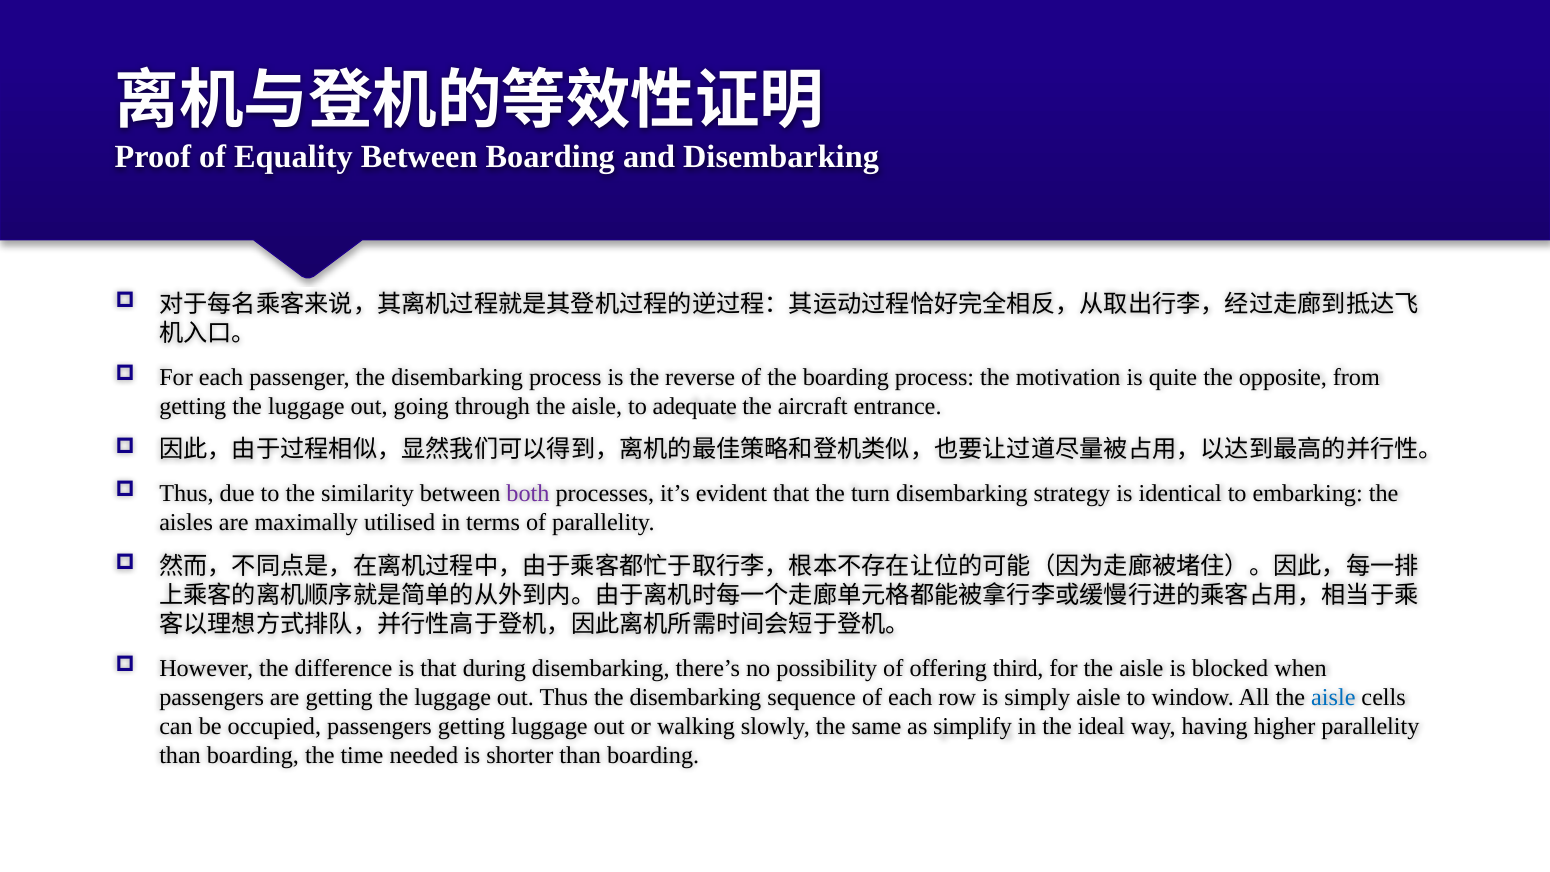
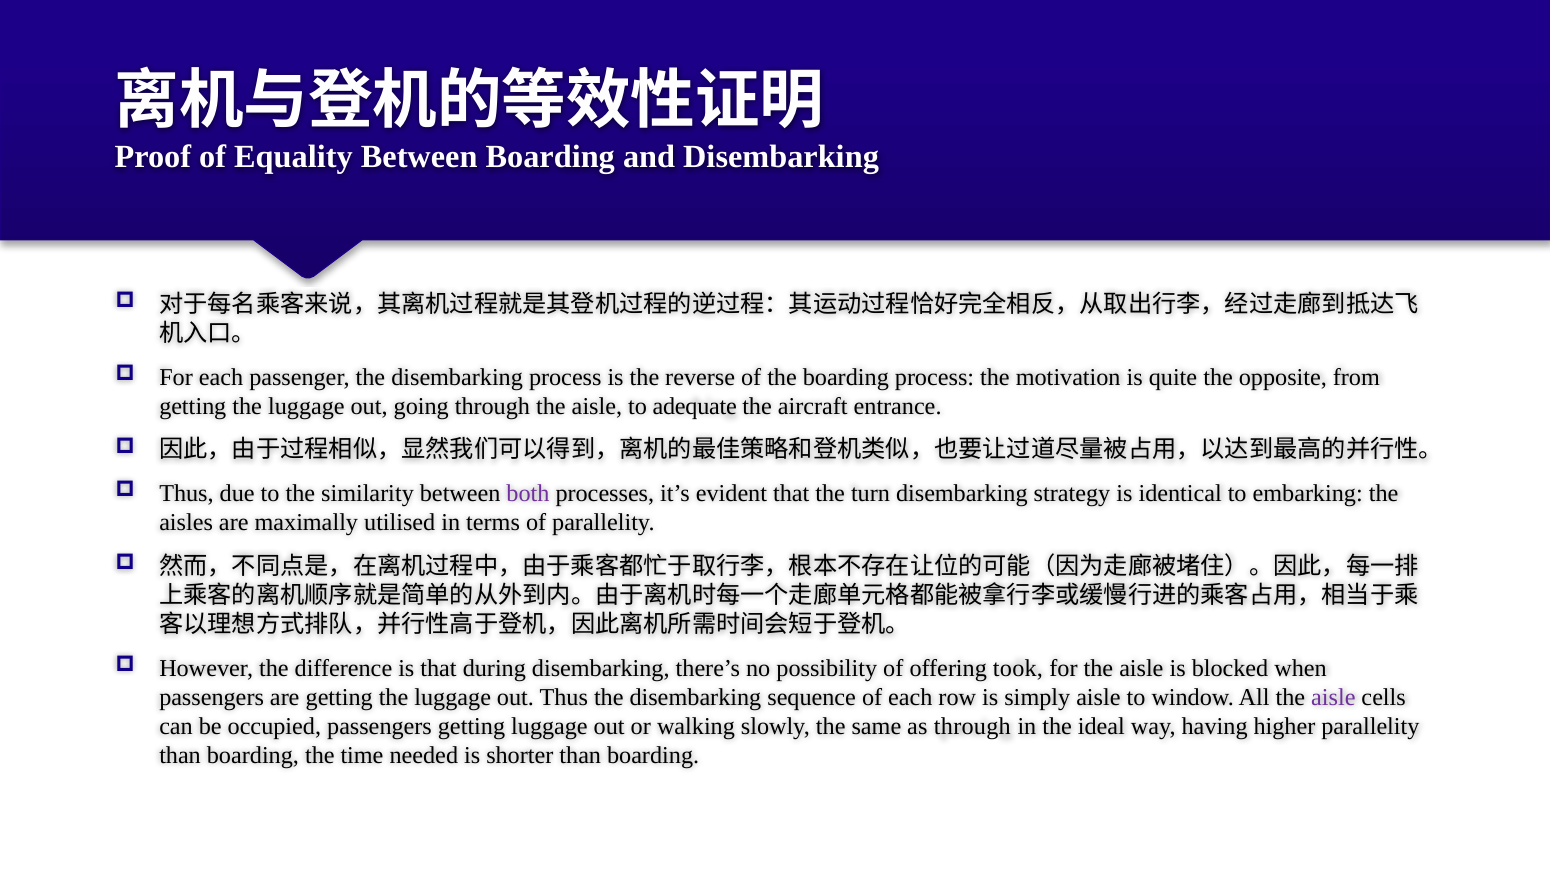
third: third -> took (1018, 668)
aisle colour: blue -> purple (1333, 697)
as simplify: simplify -> through (972, 726)
